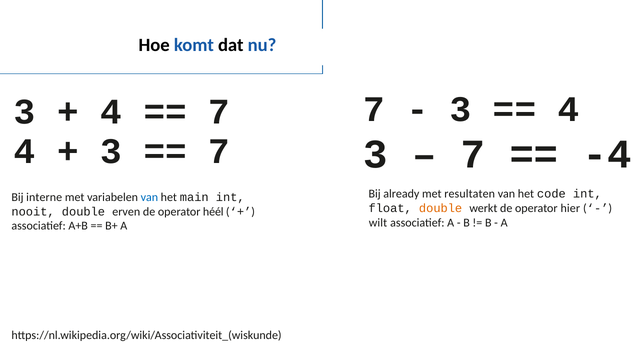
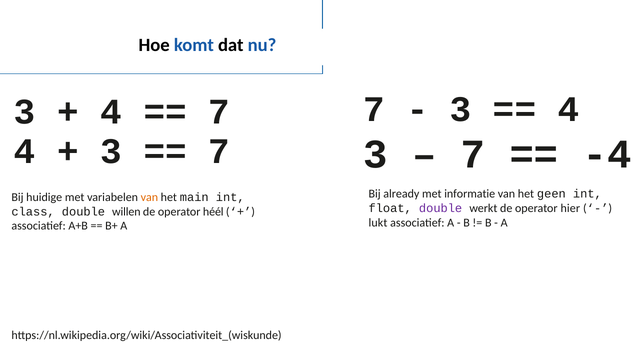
resultaten: resultaten -> informatie (470, 194)
code: code -> geen (551, 194)
interne: interne -> huidige (44, 197)
van colour: blue -> orange (149, 197)
double colour: orange -> purple (441, 208)
nooit: nooit -> class (33, 212)
erven: erven -> willen (126, 212)
wilt: wilt -> lukt (378, 223)
